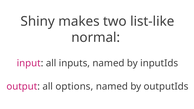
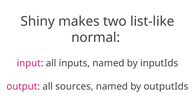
options: options -> sources (74, 87)
